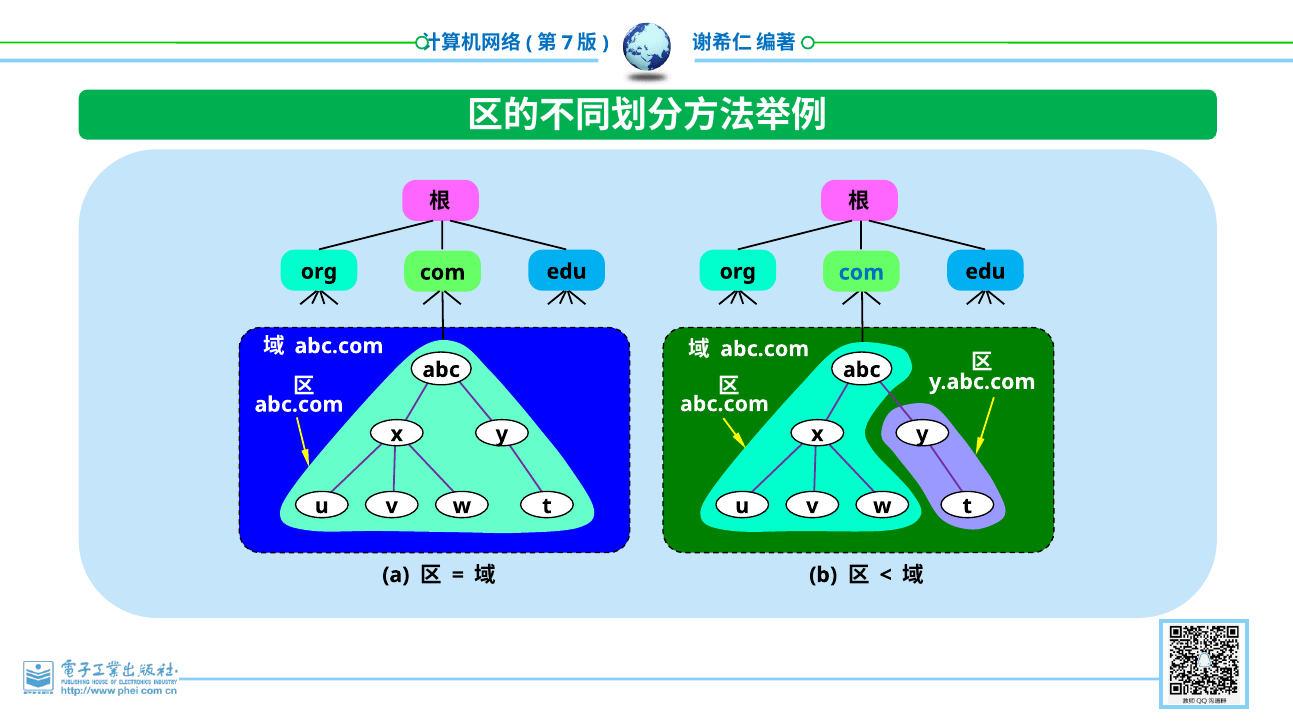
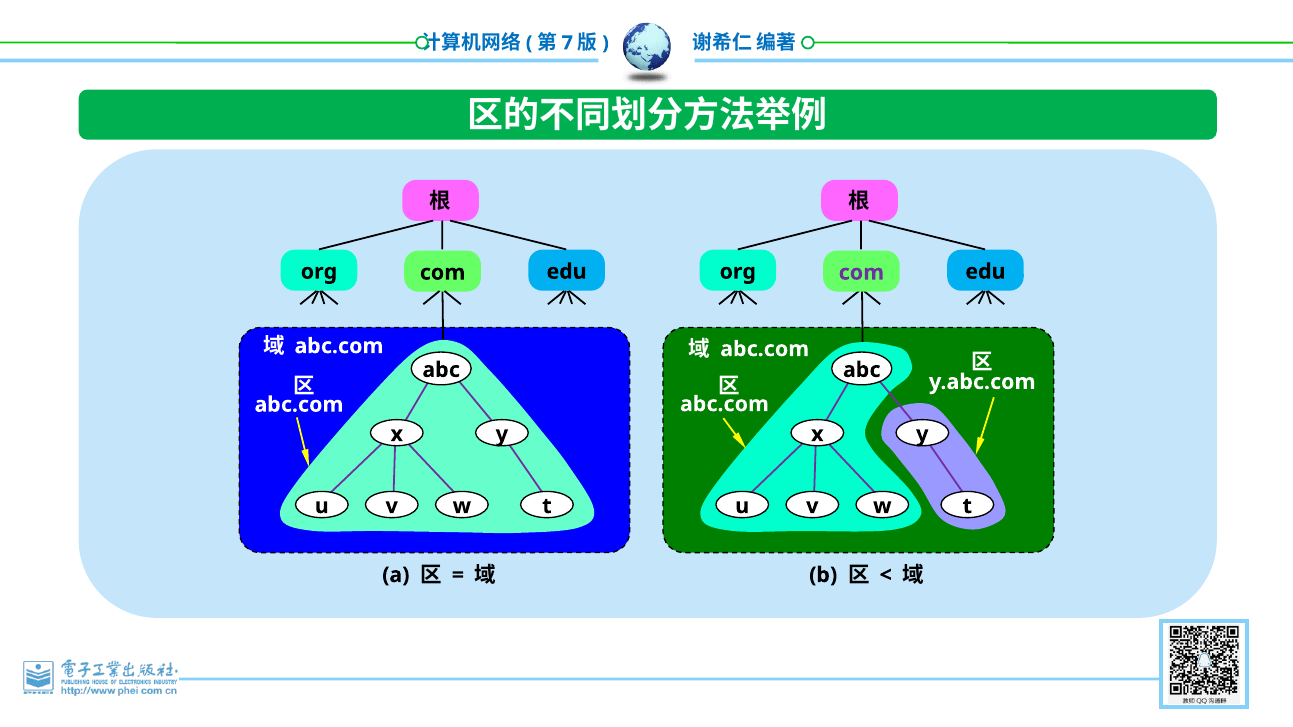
com colour: blue -> purple (861, 273)
